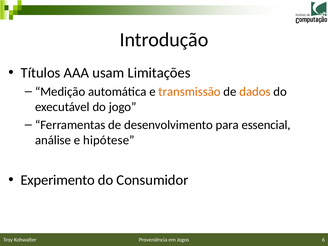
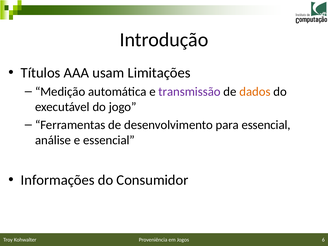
transmissão colour: orange -> purple (190, 92)
e hipótese: hipótese -> essencial (109, 140)
Experimento: Experimento -> Informações (58, 180)
